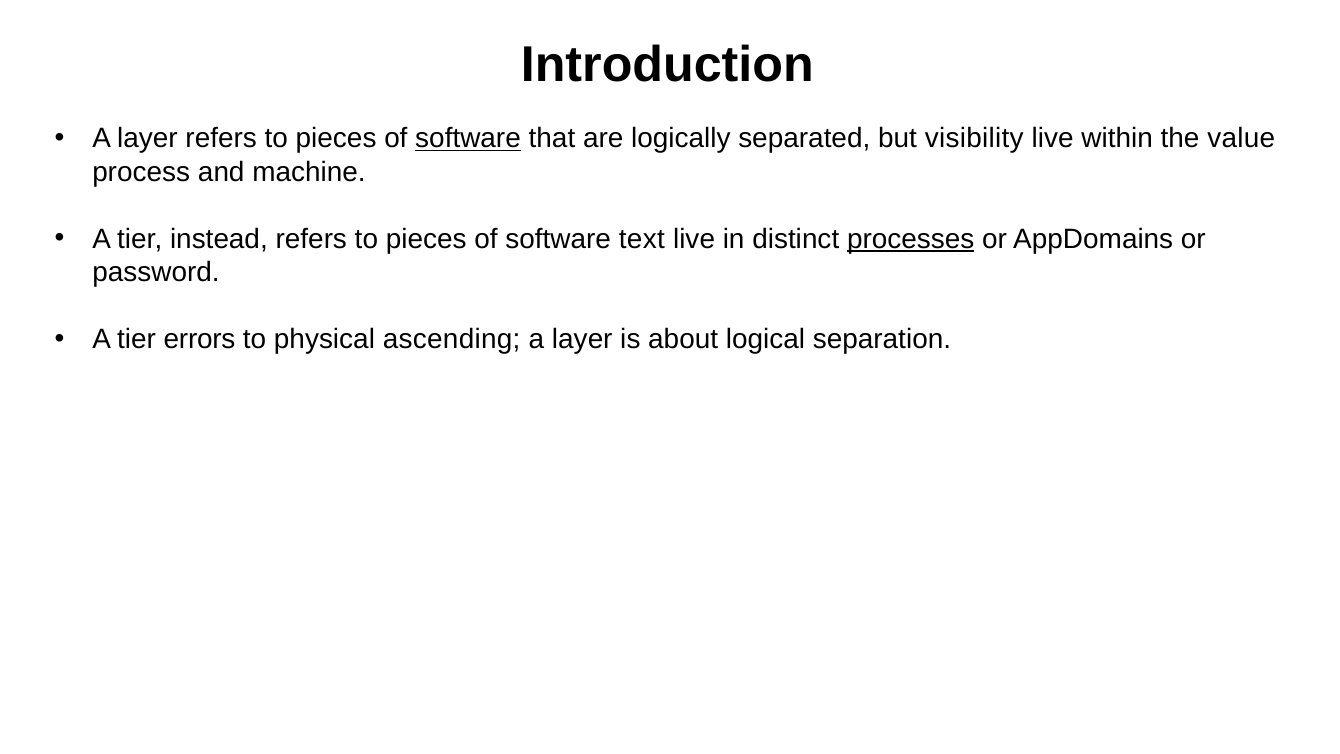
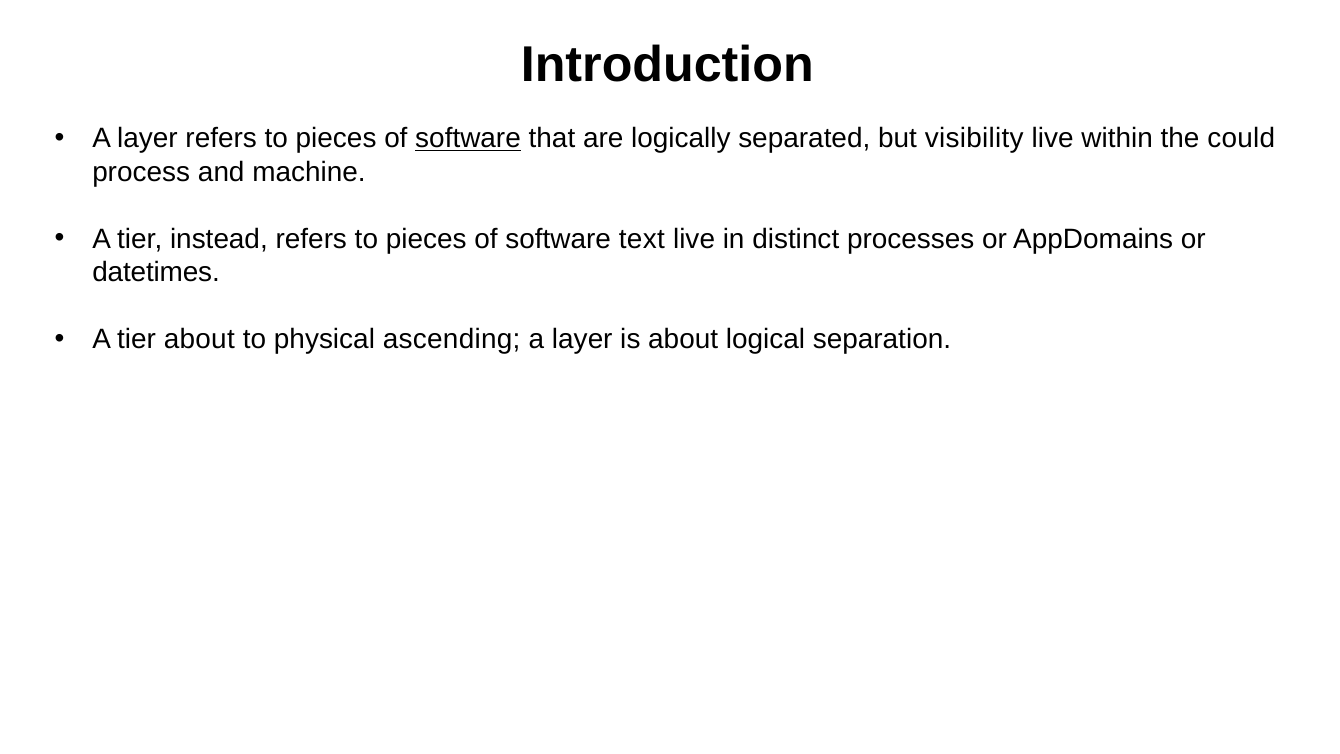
value: value -> could (1241, 139)
processes underline: present -> none (911, 239)
password: password -> datetimes (156, 273)
tier errors: errors -> about (199, 340)
